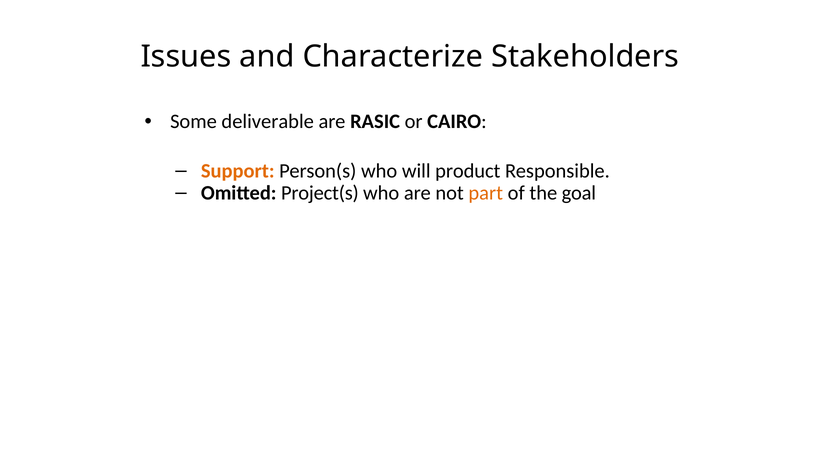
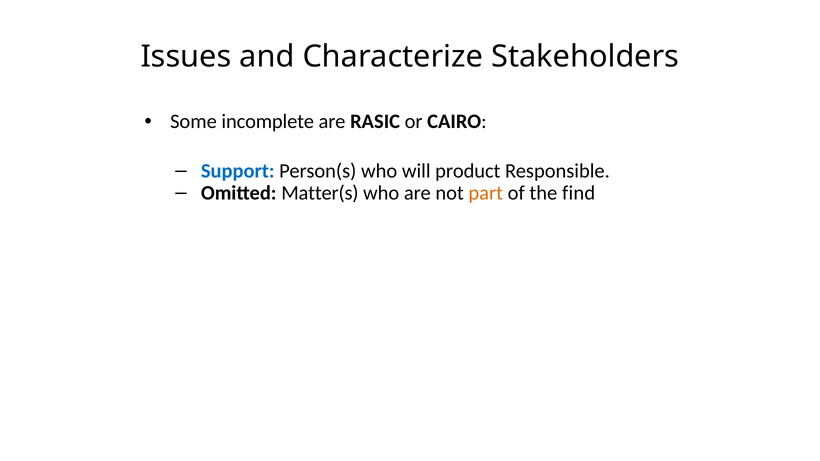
deliverable: deliverable -> incomplete (268, 122)
Support colour: orange -> blue (238, 171)
Project(s: Project(s -> Matter(s (320, 193)
goal: goal -> find (579, 193)
